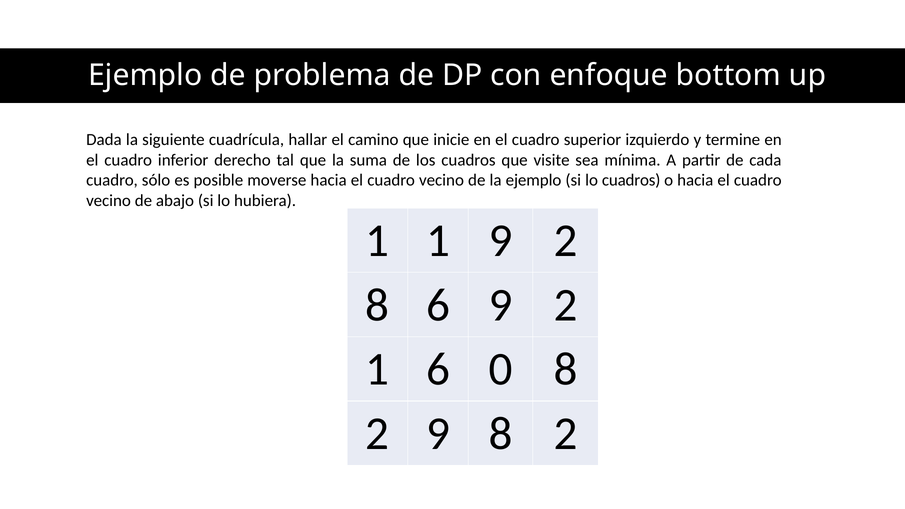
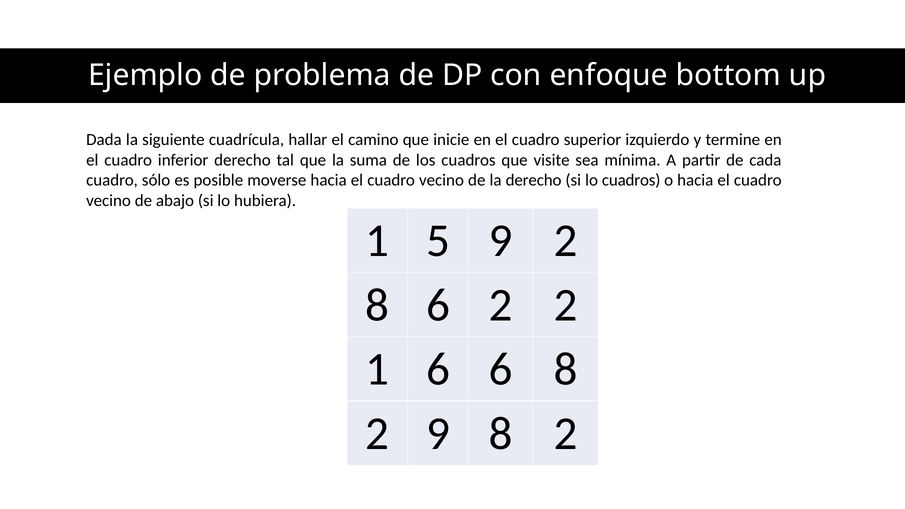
la ejemplo: ejemplo -> derecho (534, 180)
1 1: 1 -> 5 (438, 241)
6 9: 9 -> 2 (501, 305)
6 0: 0 -> 6 (501, 369)
